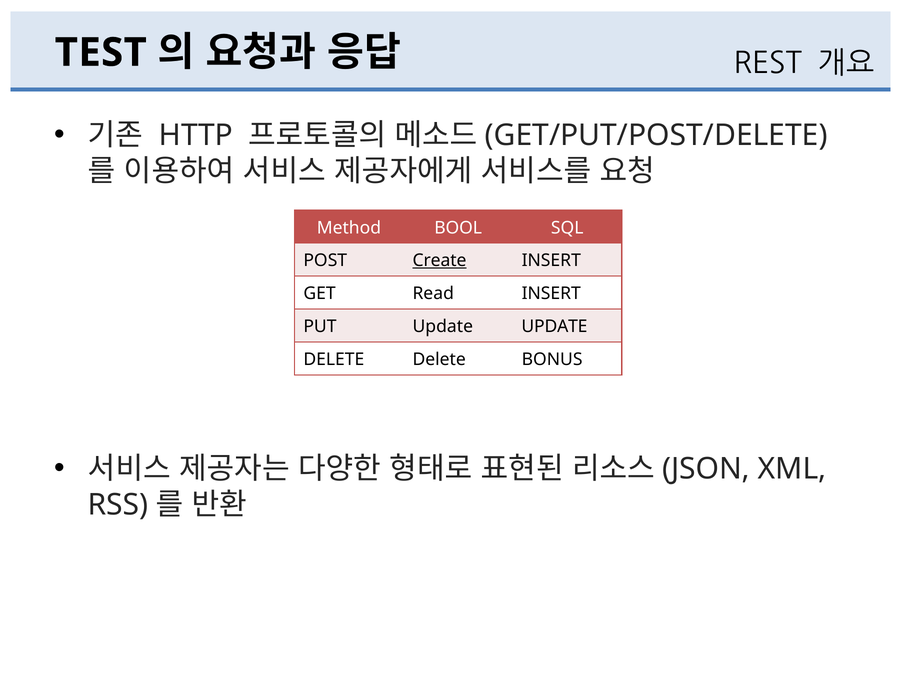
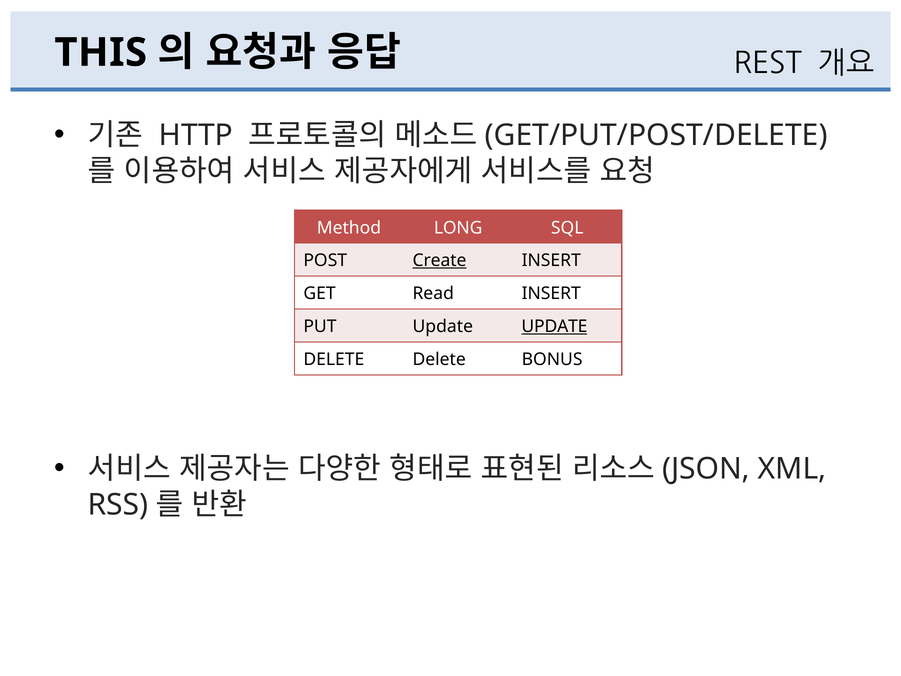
TEST: TEST -> THIS (101, 53)
BOOL: BOOL -> LONG (458, 228)
UPDATE underline: none -> present (554, 326)
